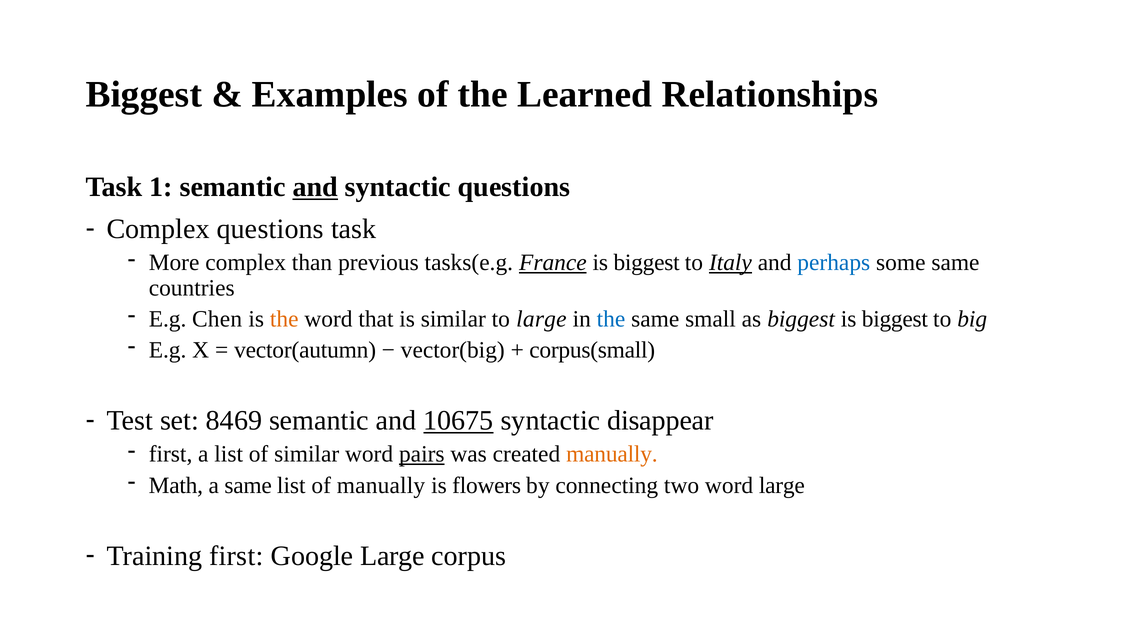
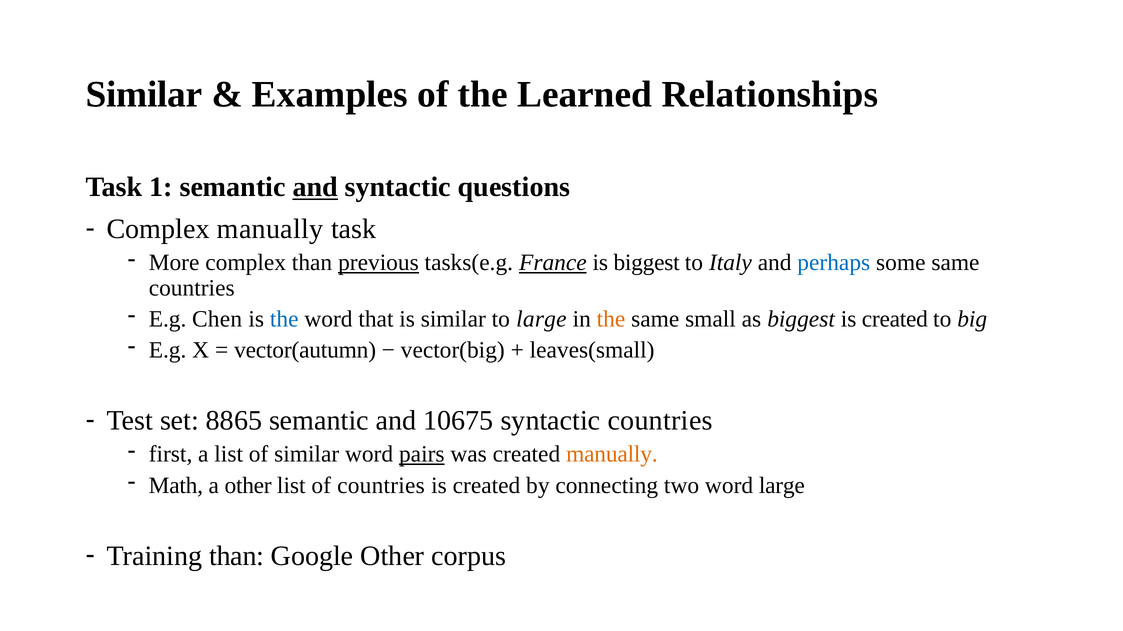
Biggest: Biggest -> Similar (144, 94)
Complex questions: questions -> manually (270, 229)
previous underline: none -> present (378, 263)
Italy underline: present -> none (730, 263)
the colour: orange -> blue (284, 319)
the colour: blue -> orange (611, 319)
biggest is biggest: biggest -> created (895, 319)
corpus(small: corpus(small -> leaves(small (592, 350)
8469: 8469 -> 8865 (234, 421)
10675 underline: present -> none (458, 421)
syntactic disappear: disappear -> countries (660, 421)
a same: same -> other (248, 486)
of manually: manually -> countries (381, 486)
flowers: flowers -> created (486, 486)
Training first: first -> than (237, 556)
Google Large: Large -> Other (392, 556)
